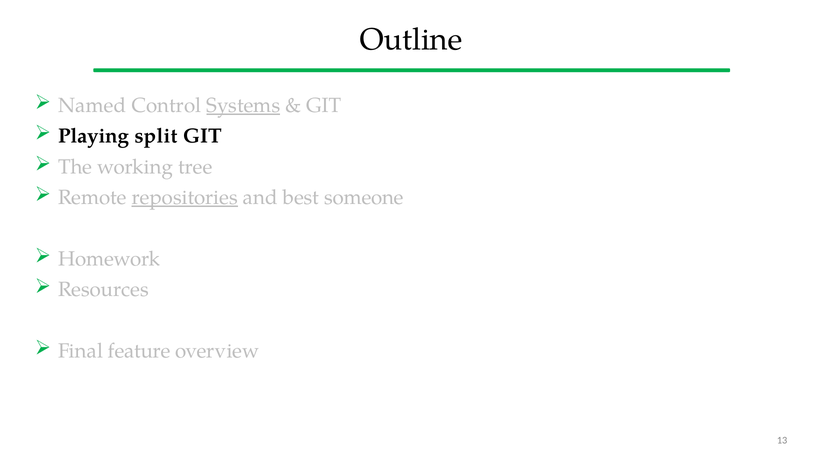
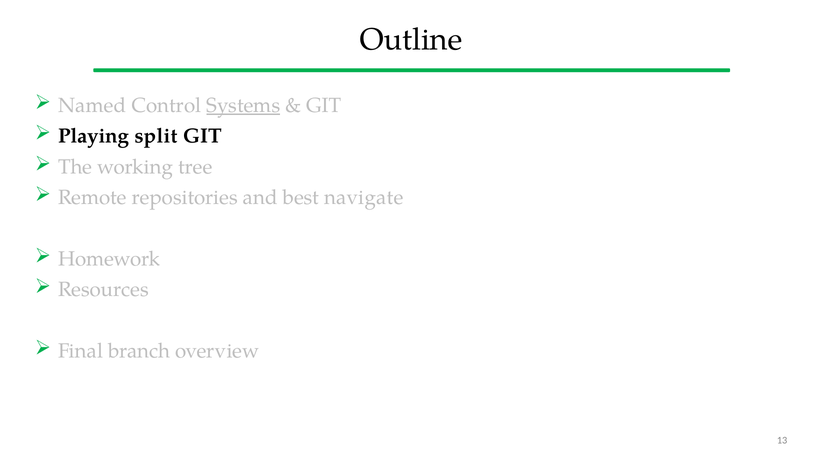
repositories underline: present -> none (185, 198)
someone: someone -> navigate (364, 198)
feature: feature -> branch (139, 351)
